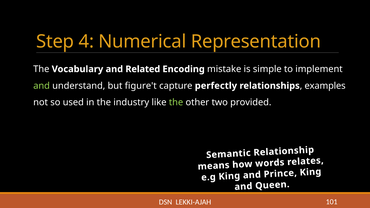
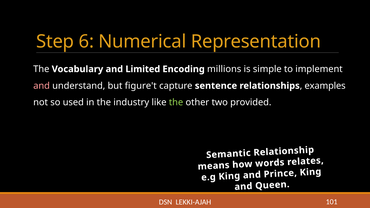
4: 4 -> 6 (86, 41)
Related: Related -> Limited (143, 69)
mistake: mistake -> millions (224, 69)
and colour: light green -> pink (42, 86)
perfectly: perfectly -> sentence (216, 86)
